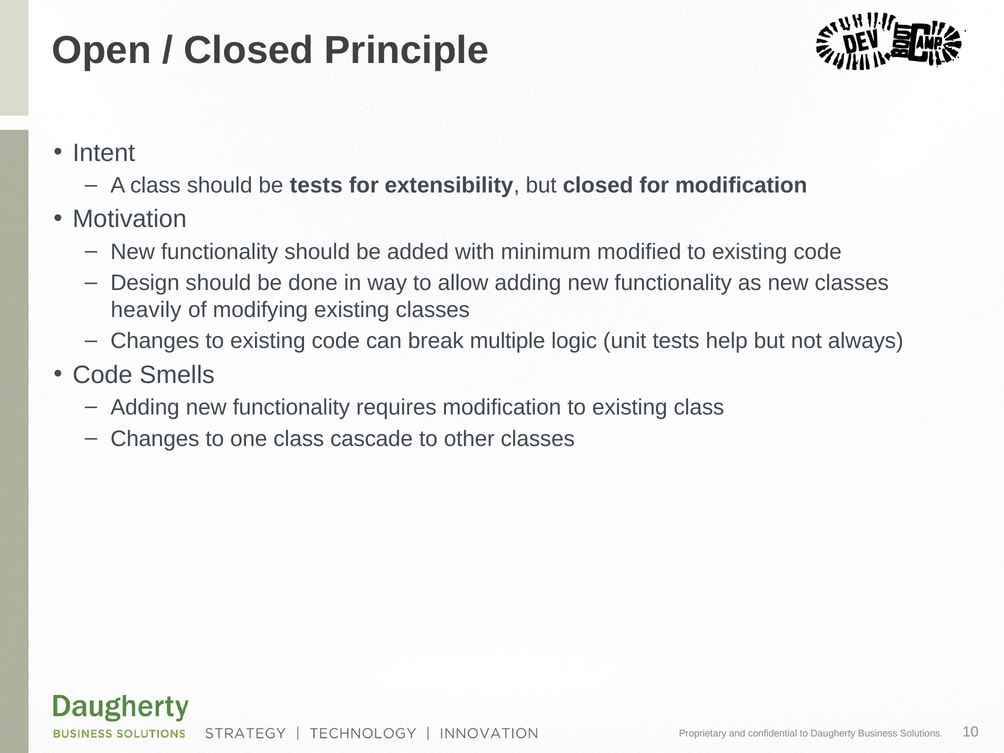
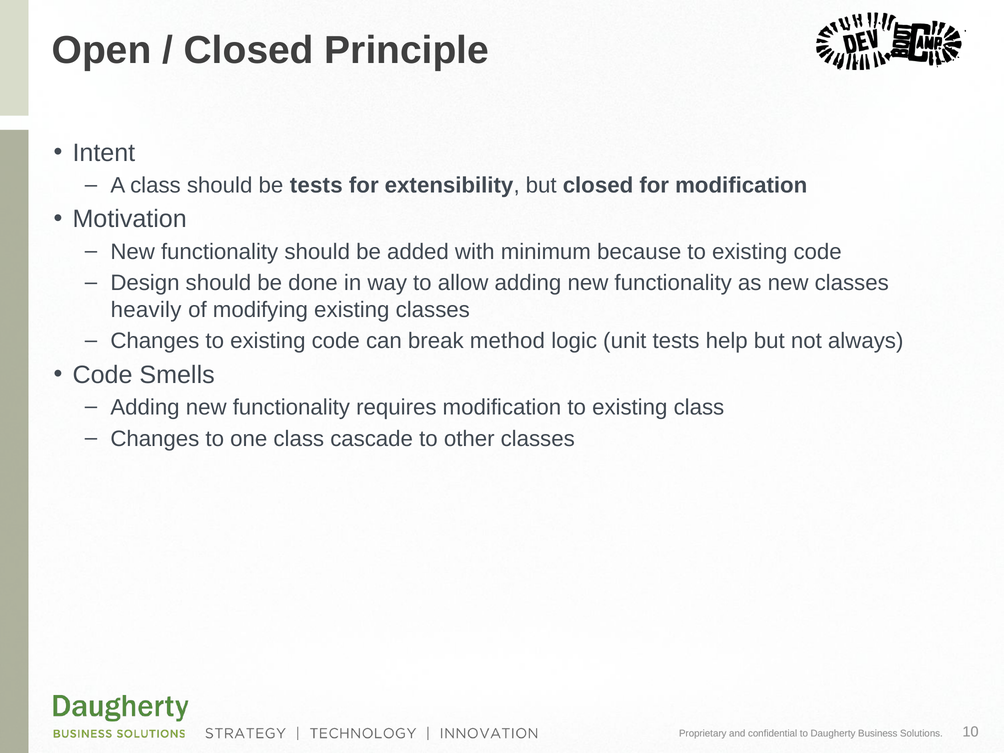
modified: modified -> because (639, 252)
multiple: multiple -> method (507, 341)
